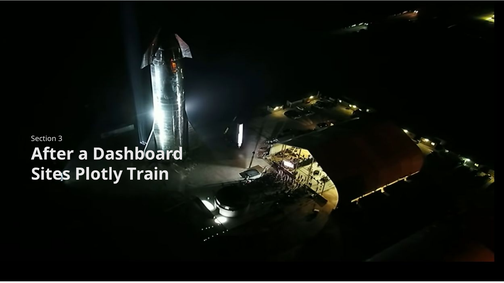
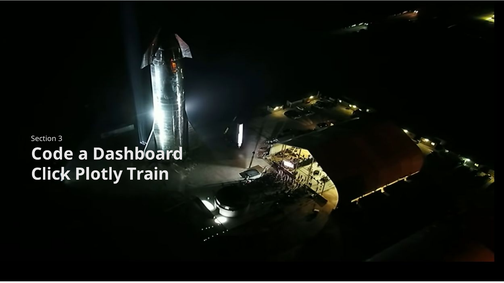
After: After -> Code (52, 154)
Sites: Sites -> Click (51, 174)
